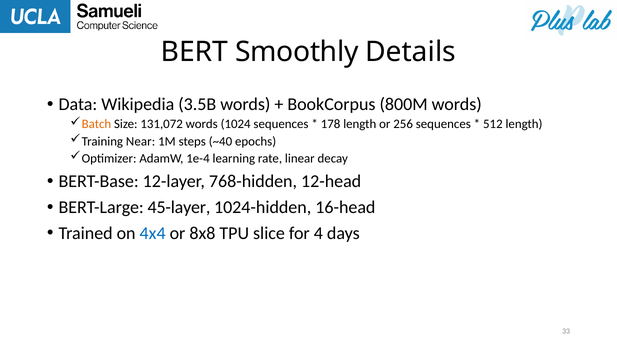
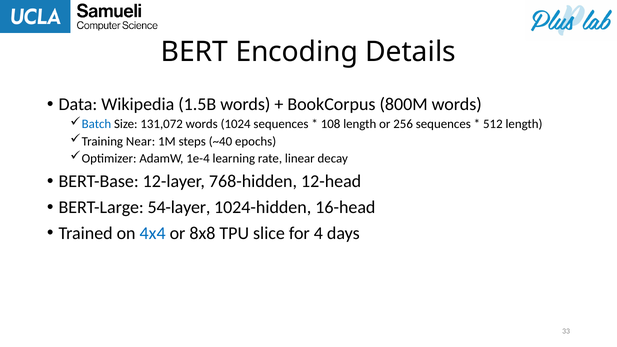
Smoothly: Smoothly -> Encoding (297, 52)
3.5B: 3.5B -> 1.5B (197, 104)
Batch colour: orange -> blue (96, 124)
178: 178 -> 108 (331, 124)
45-layer: 45-layer -> 54-layer (179, 207)
